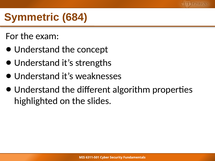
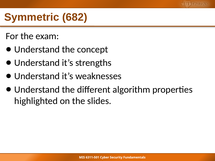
684: 684 -> 682 (75, 17)
